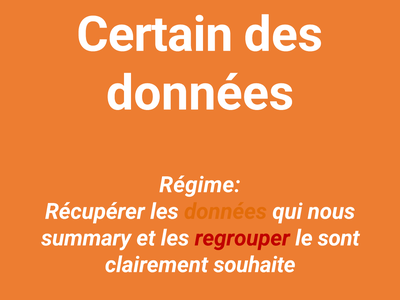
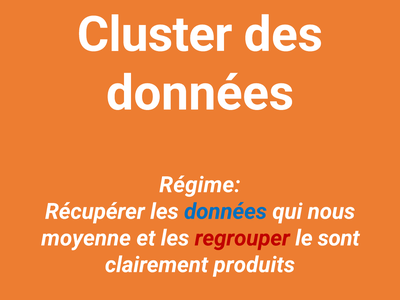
Certain: Certain -> Cluster (155, 35)
données colour: orange -> blue (225, 212)
summary: summary -> moyenne (86, 238)
souhaite: souhaite -> produits (254, 265)
